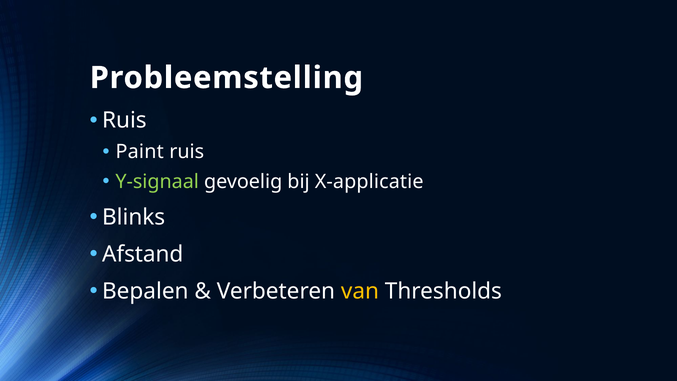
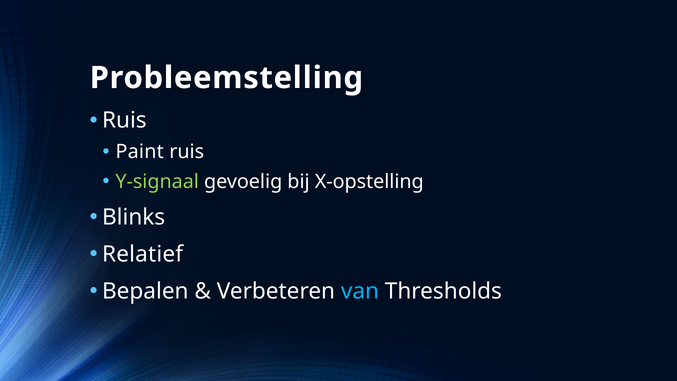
X-applicatie: X-applicatie -> X-opstelling (369, 181)
Afstand: Afstand -> Relatief (143, 254)
van colour: yellow -> light blue (360, 291)
